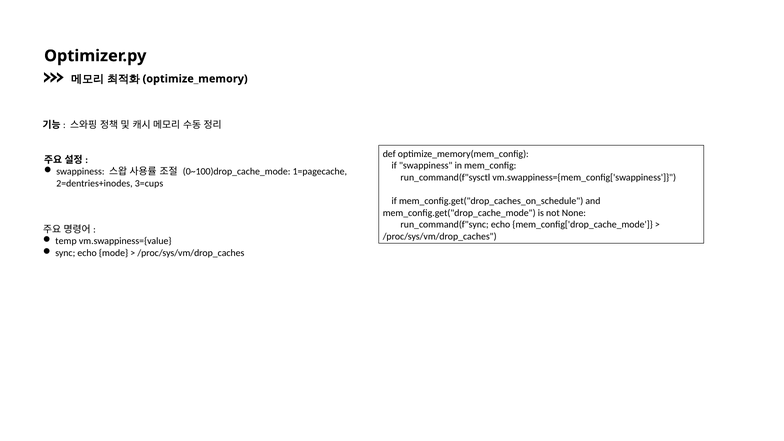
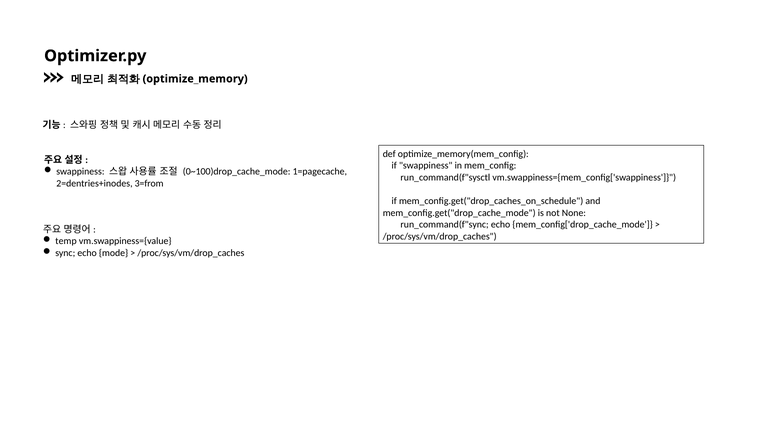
3=cups: 3=cups -> 3=from (149, 183)
